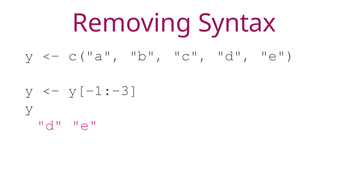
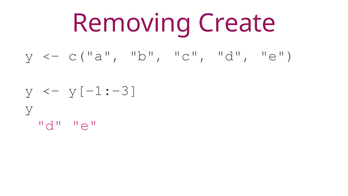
Syntax: Syntax -> Create (237, 23)
